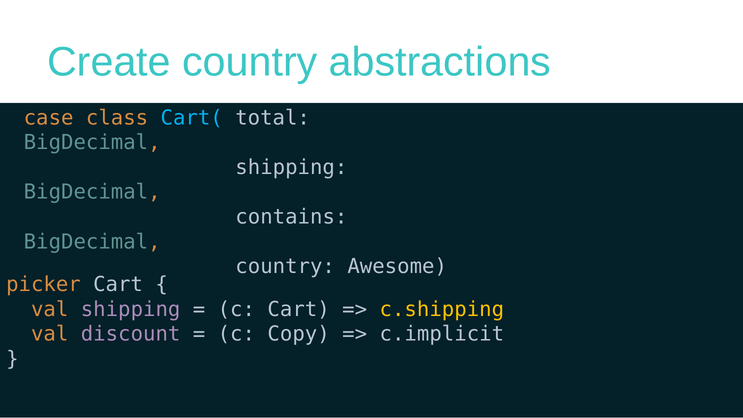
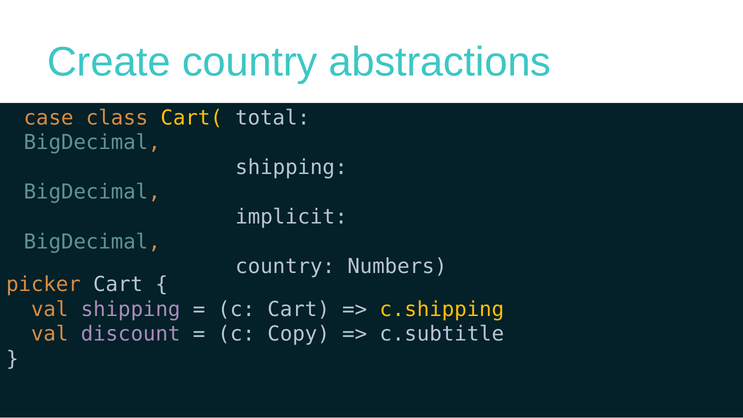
Cart( colour: light blue -> yellow (192, 118)
contains: contains -> implicit (291, 217)
Awesome: Awesome -> Numbers (397, 266)
c.implicit: c.implicit -> c.subtitle (442, 334)
